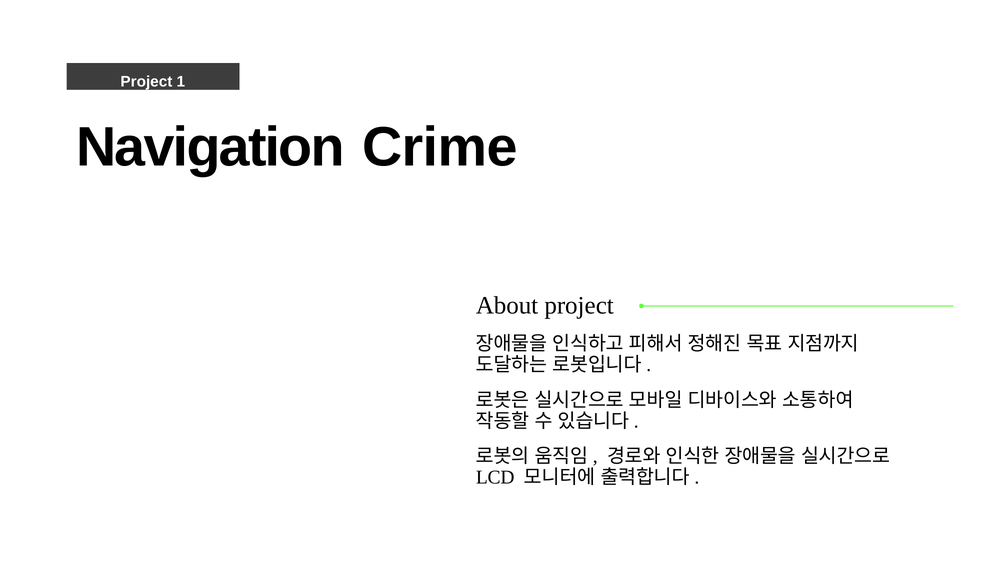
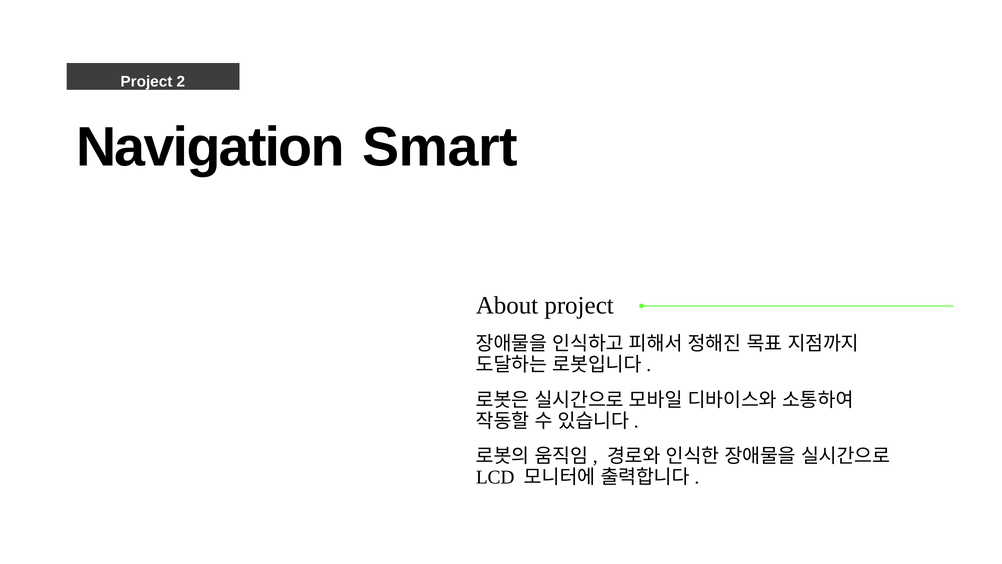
1: 1 -> 2 (181, 82)
Crime: Crime -> Smart (440, 148)
